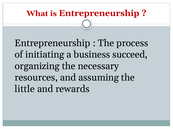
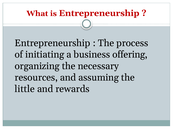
succeed: succeed -> offering (130, 55)
